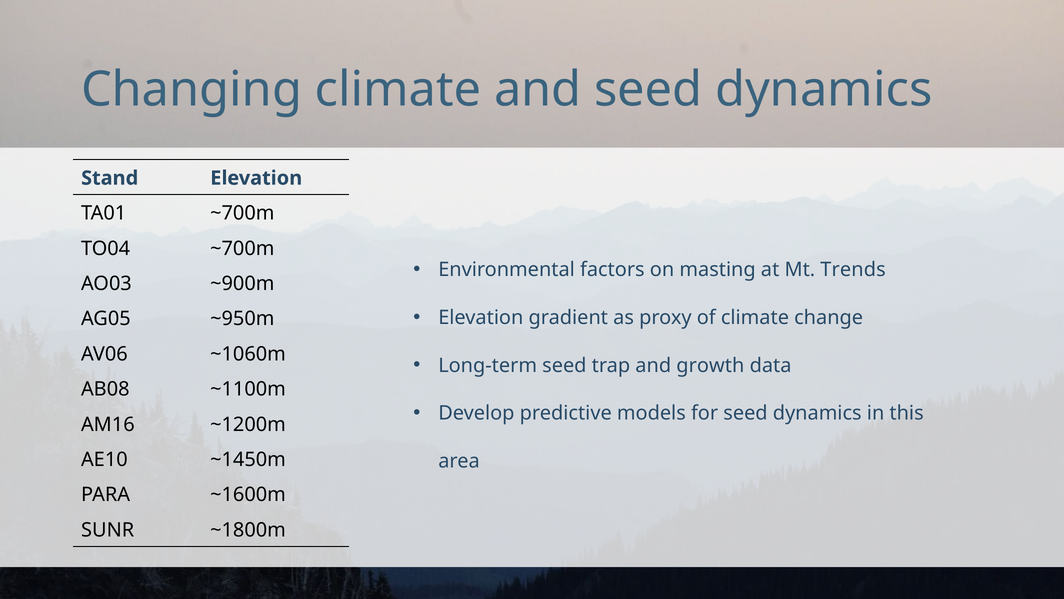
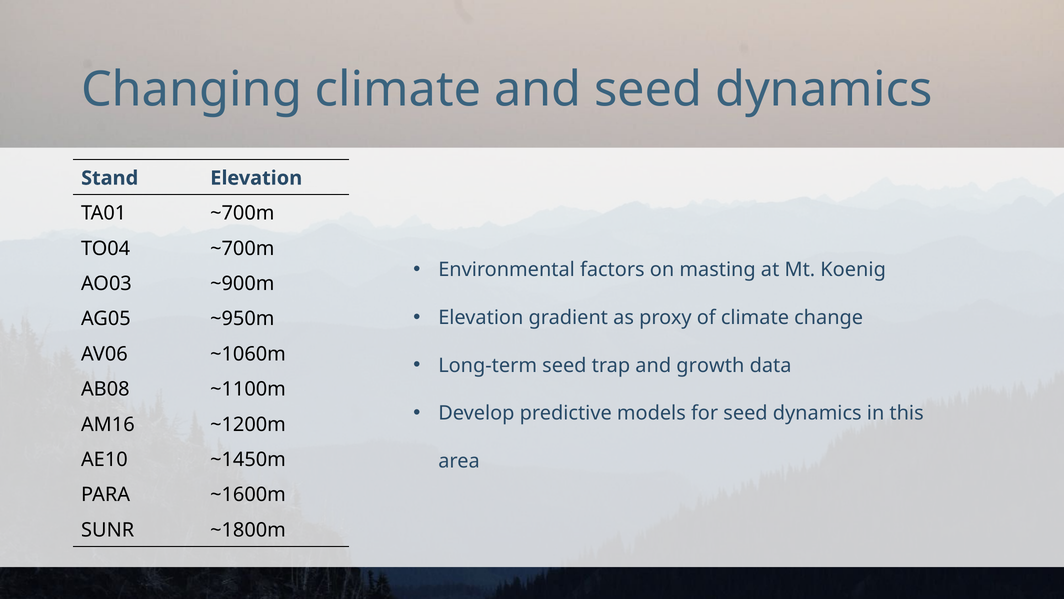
Trends: Trends -> Koenig (853, 269)
